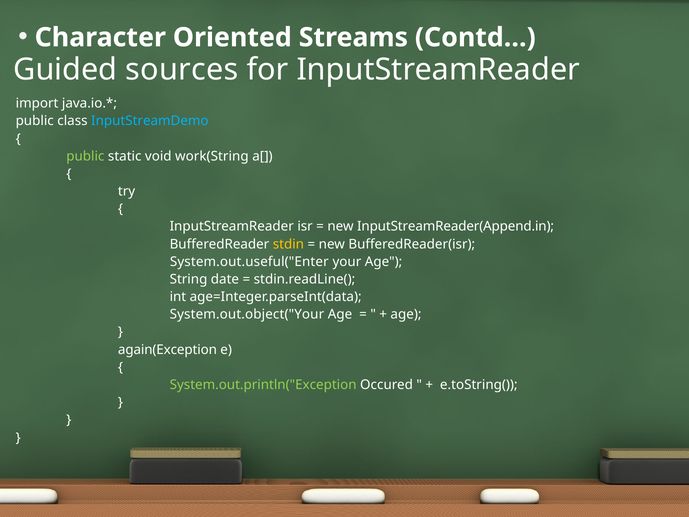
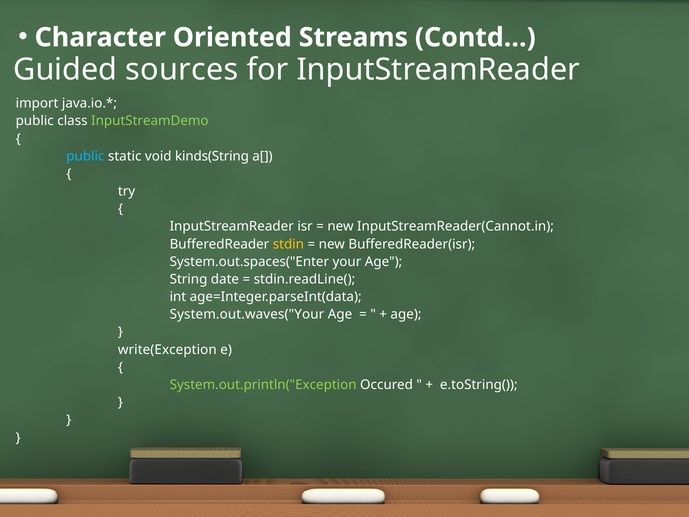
InputStreamDemo colour: light blue -> light green (150, 121)
public colour: light green -> light blue (85, 156)
work(String: work(String -> kinds(String (212, 156)
InputStreamReader(Append.in: InputStreamReader(Append.in -> InputStreamReader(Cannot.in (455, 226)
System.out.useful("Enter: System.out.useful("Enter -> System.out.spaces("Enter (249, 262)
System.out.object("Your: System.out.object("Your -> System.out.waves("Your (247, 314)
again(Exception: again(Exception -> write(Exception (167, 349)
